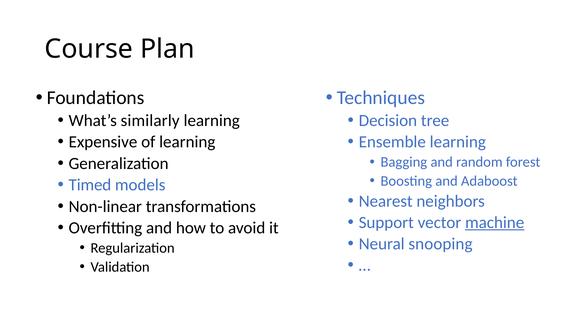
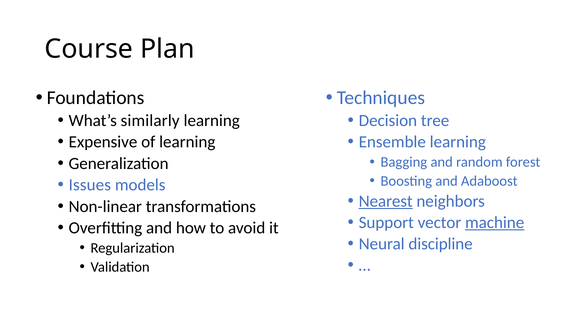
Timed: Timed -> Issues (90, 185)
Nearest underline: none -> present (386, 201)
snooping: snooping -> discipline (441, 244)
